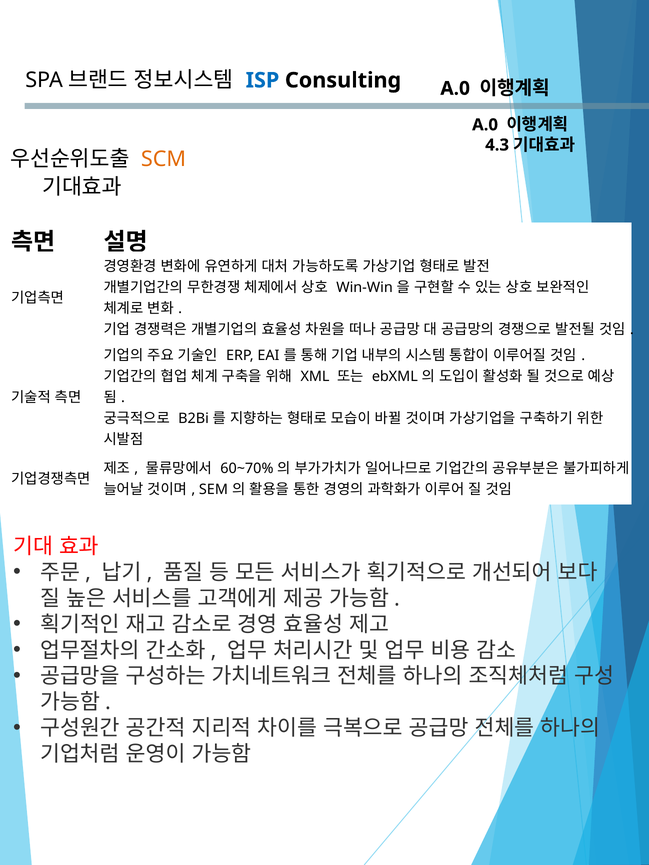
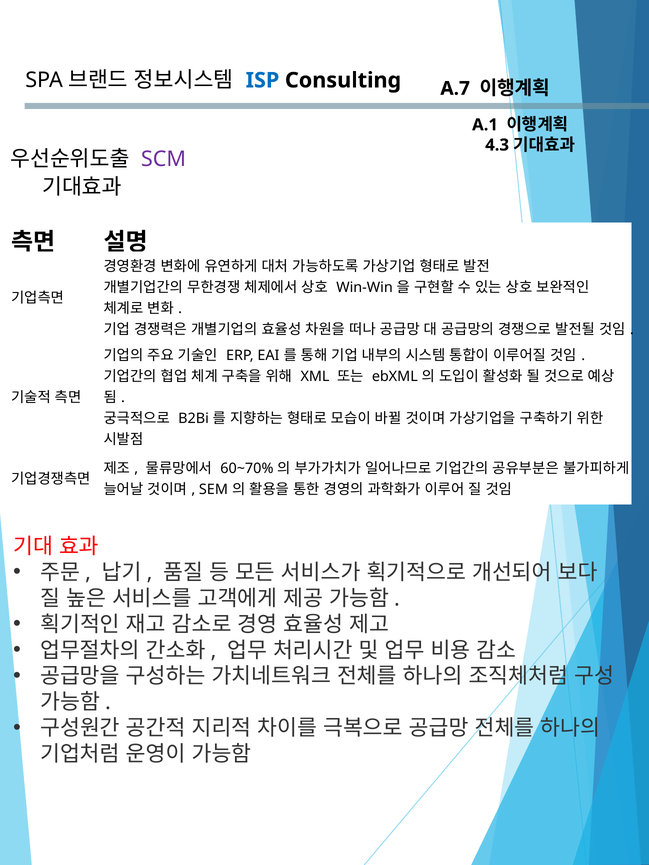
A.0: A.0 -> A.7 (455, 88)
A.0: A.0 -> A.1 (485, 125)
SCM colour: orange -> purple (163, 159)
